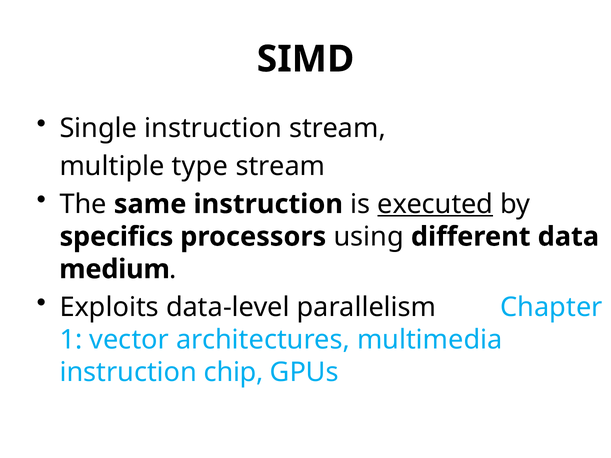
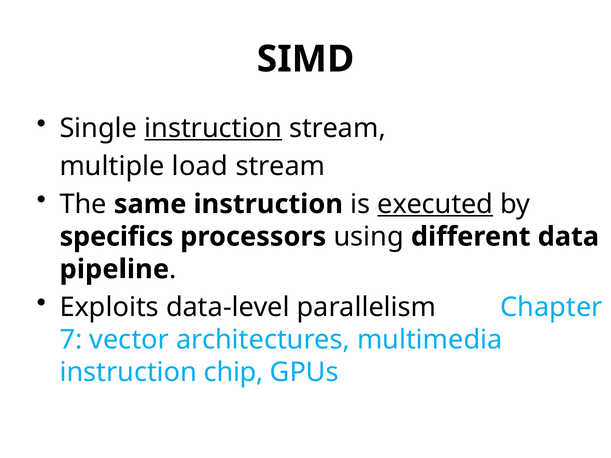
instruction underline: none -> present (213, 128)
type: type -> load (200, 166)
medium: medium -> pipeline (114, 269)
1: 1 -> 7 (71, 340)
